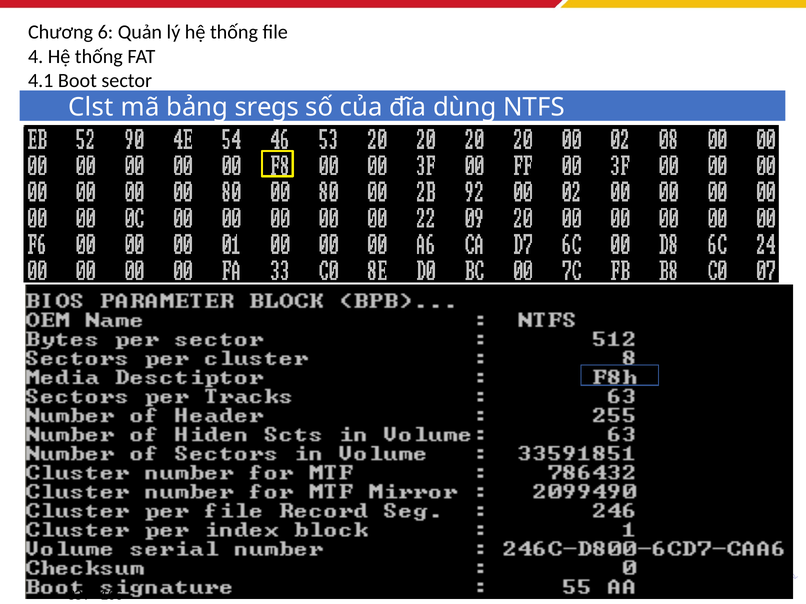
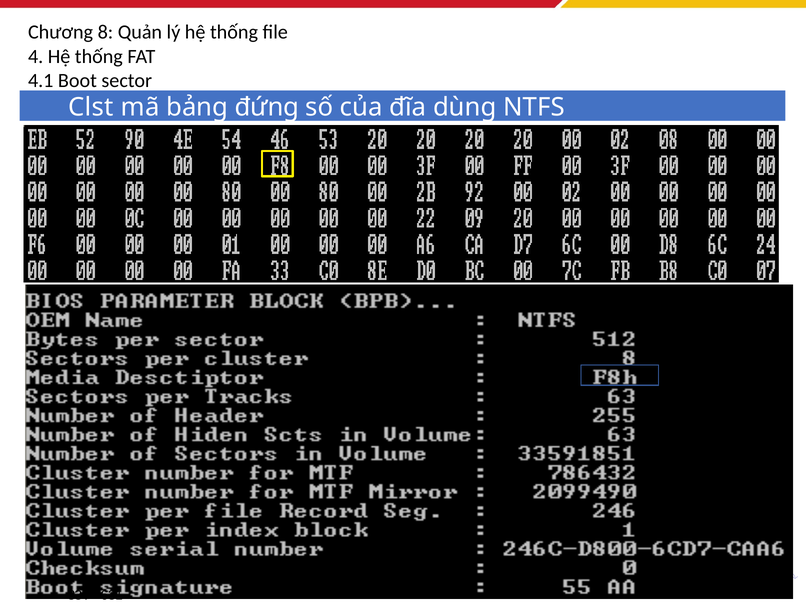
6: 6 -> 8 (105, 32)
sregs: sregs -> đứng (267, 107)
106: 106 -> 631 (112, 596)
